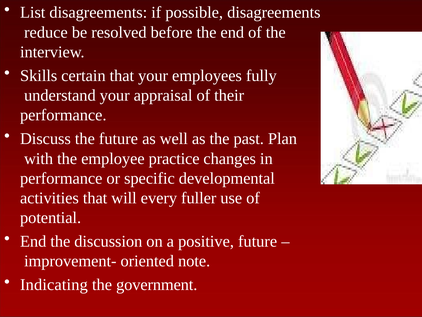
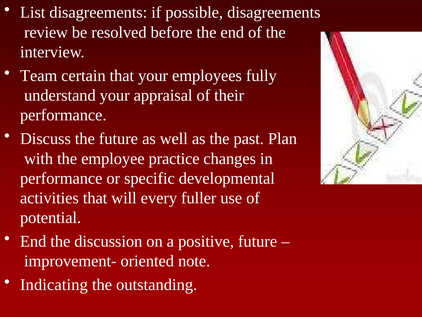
reduce: reduce -> review (46, 32)
Skills: Skills -> Team (39, 76)
government: government -> outstanding (157, 284)
